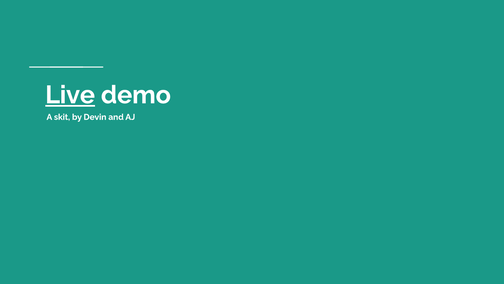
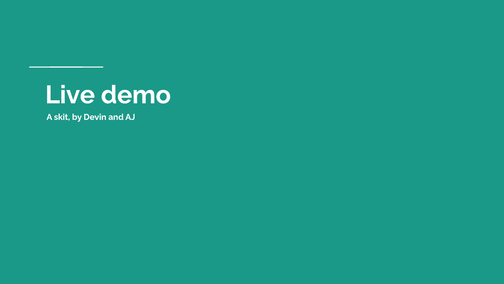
Live underline: present -> none (70, 95)
